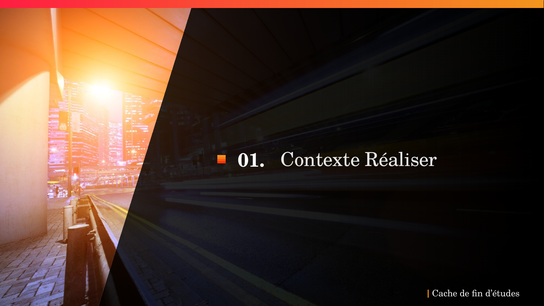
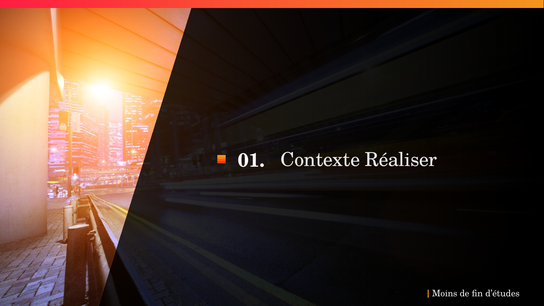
Cache: Cache -> Moins (445, 294)
